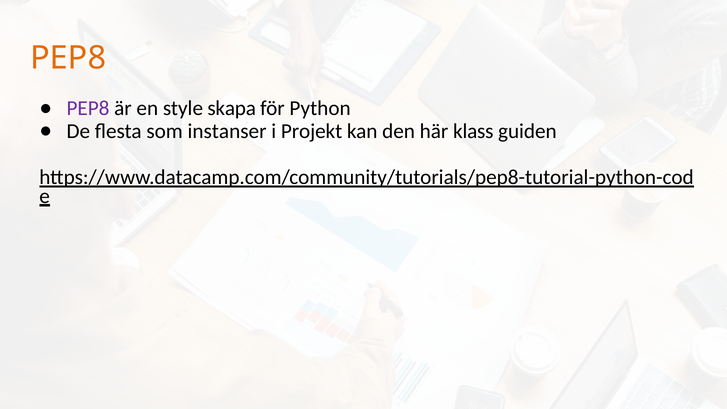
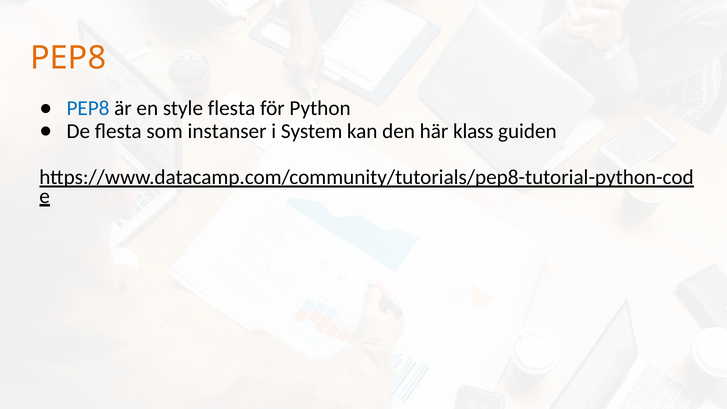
PEP8 colour: purple -> blue (88, 108)
style skapa: skapa -> flesta (232, 108)
Projekt: Projekt -> System (312, 131)
